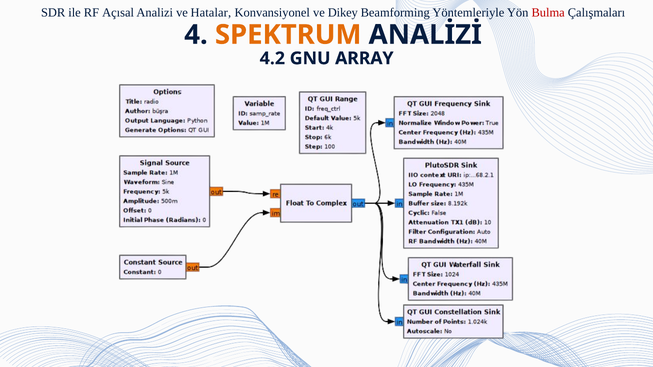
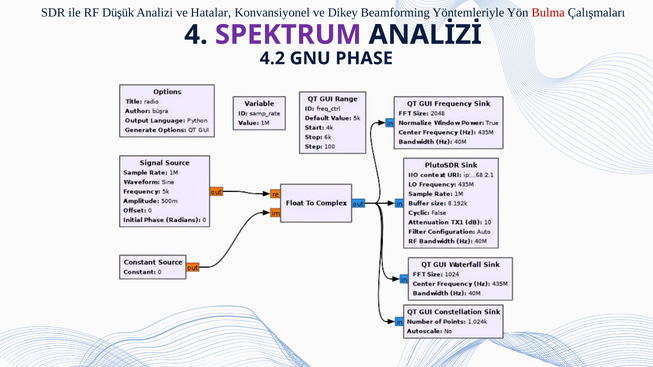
Açısal: Açısal -> Düşük (118, 12)
SPEKTRUM colour: orange -> purple (288, 35)
ARRAY: ARRAY -> PHASE (364, 58)
